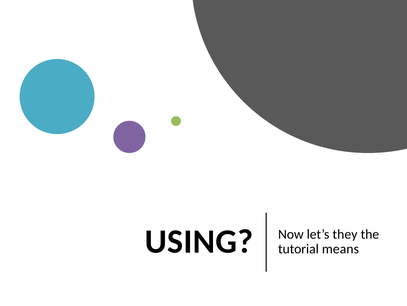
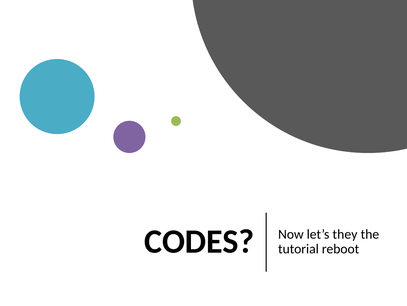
USING: USING -> CODES (199, 241)
means: means -> reboot (341, 248)
